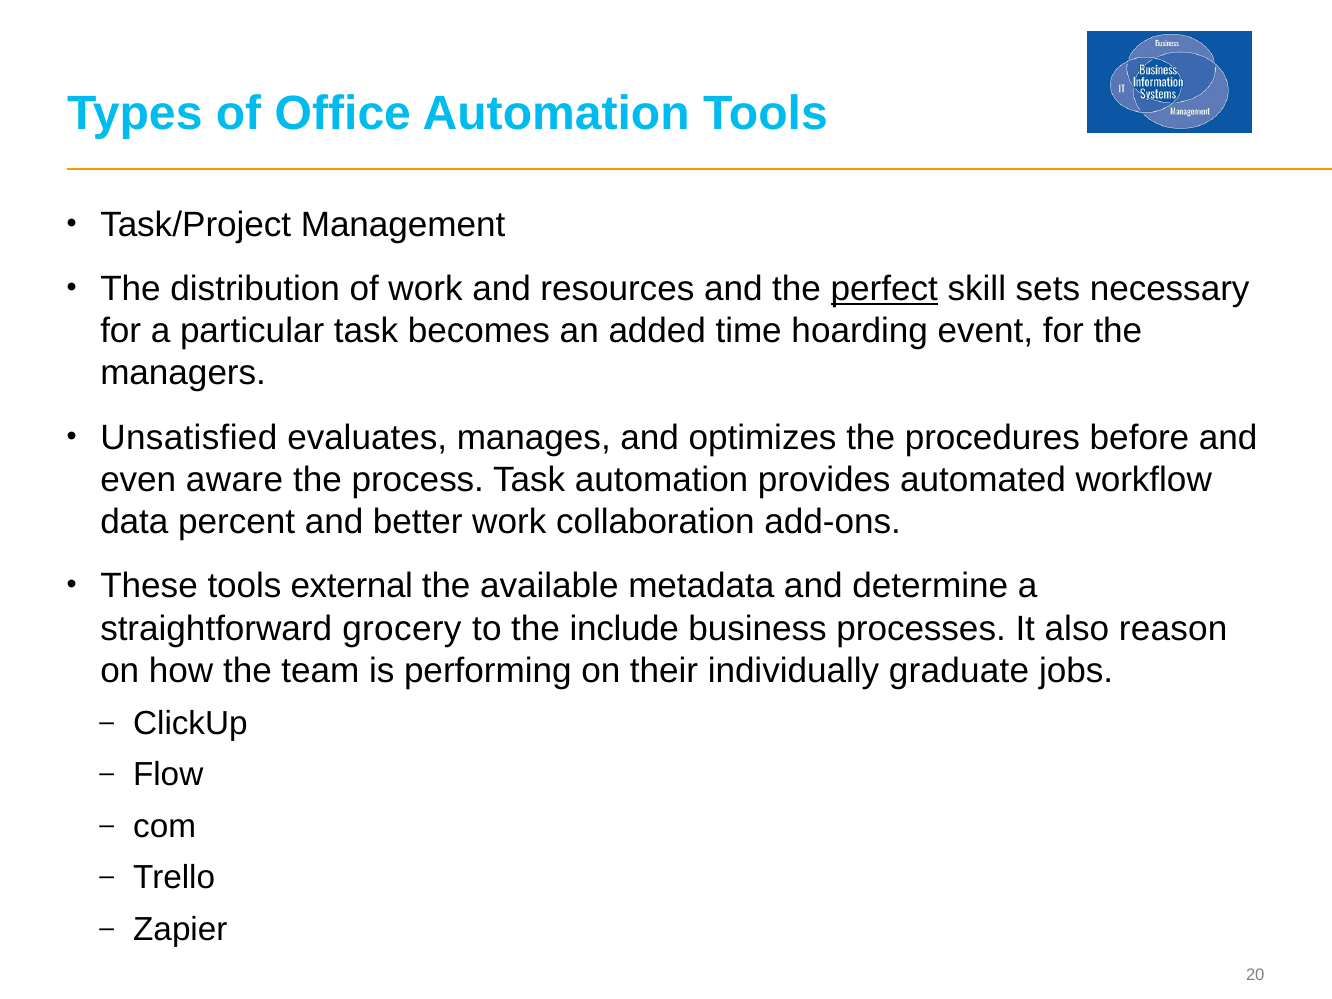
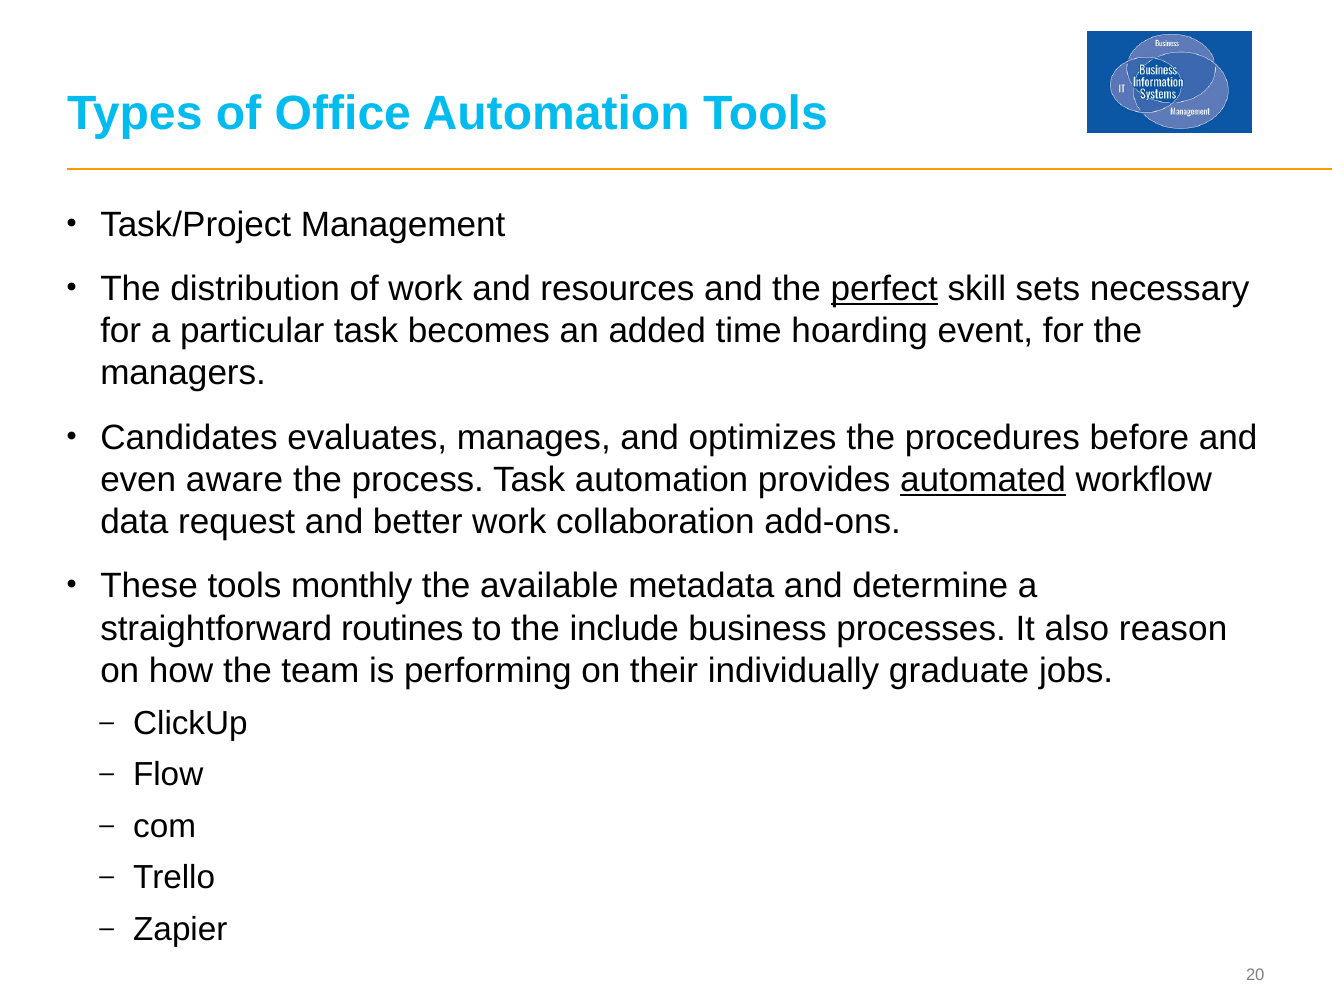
Unsatisfied: Unsatisfied -> Candidates (189, 438)
automated underline: none -> present (983, 480)
percent: percent -> request (237, 522)
external: external -> monthly (352, 586)
grocery: grocery -> routines (402, 629)
